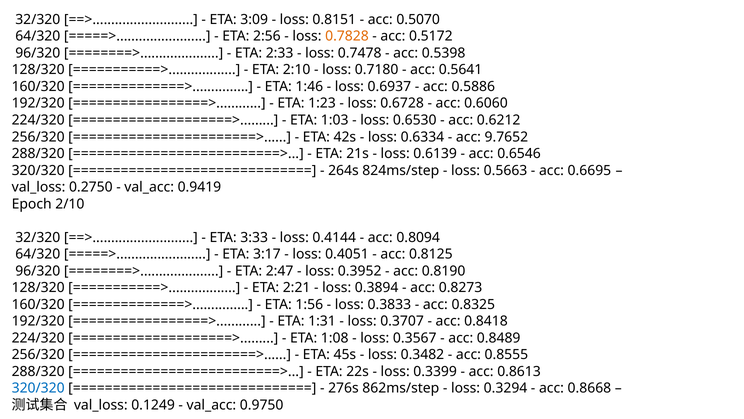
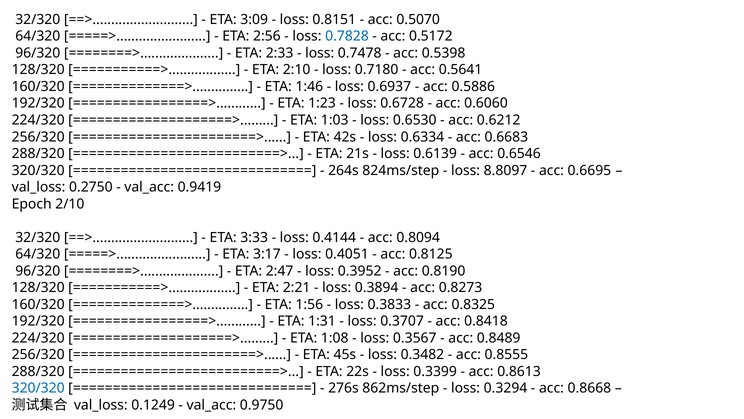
0.7828 colour: orange -> blue (347, 36)
9.7652: 9.7652 -> 0.6683 (506, 137)
0.5663: 0.5663 -> 8.8097 (506, 170)
